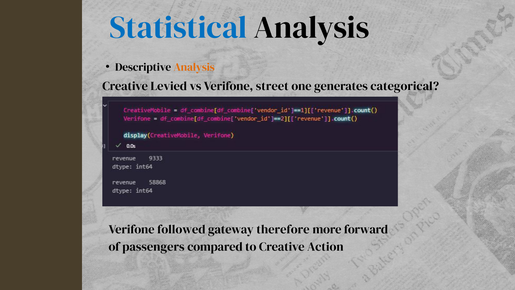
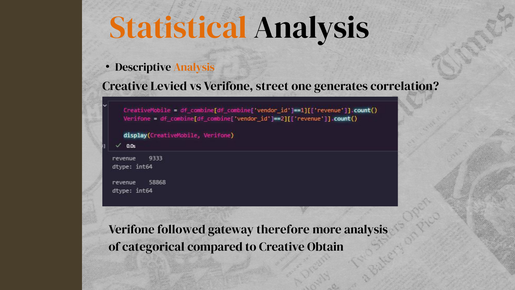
Statistical colour: blue -> orange (178, 27)
categorical: categorical -> correlation (405, 86)
more forward: forward -> analysis (366, 229)
passengers: passengers -> categorical (153, 247)
Action: Action -> Obtain (325, 247)
